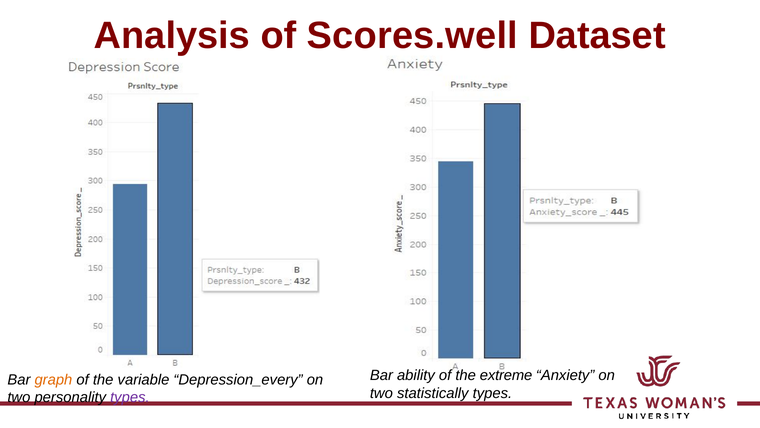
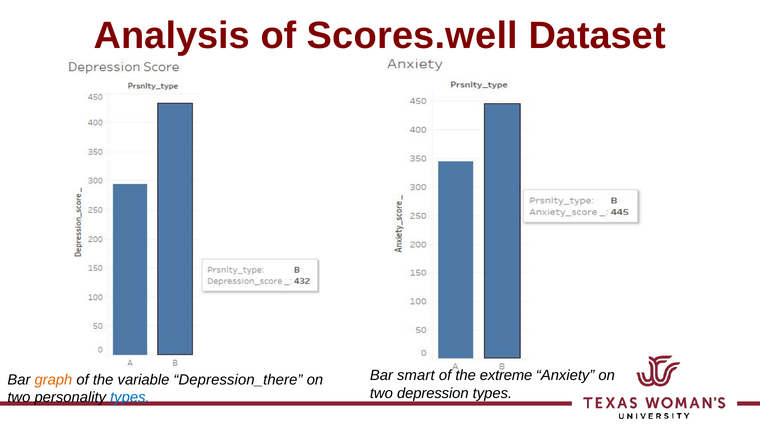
ability: ability -> smart (416, 375)
Depression_every: Depression_every -> Depression_there (238, 379)
statistically: statistically -> depression (433, 393)
types colour: purple -> blue (130, 397)
